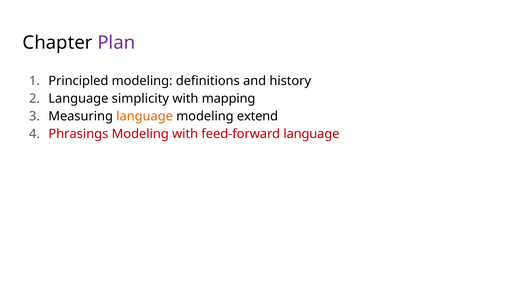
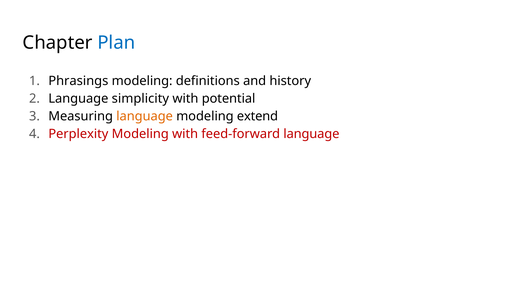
Plan colour: purple -> blue (116, 43)
Principled: Principled -> Phrasings (78, 81)
mapping: mapping -> potential (229, 99)
Phrasings: Phrasings -> Perplexity (78, 134)
